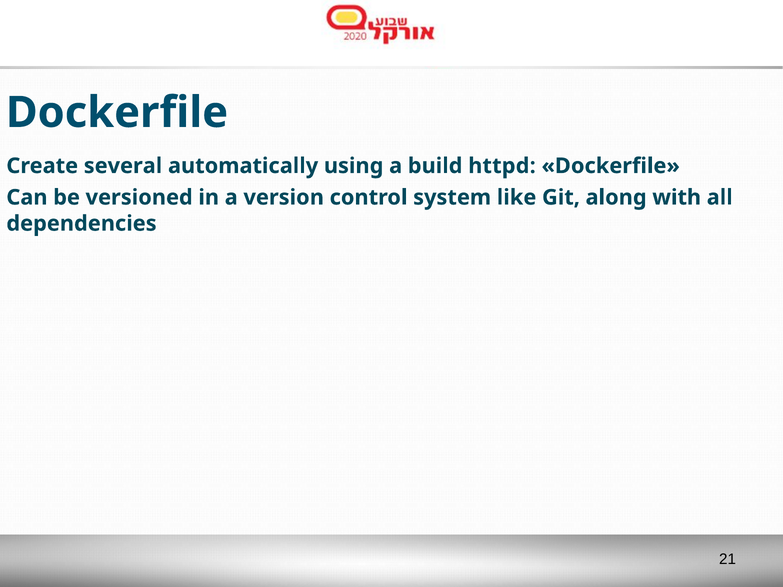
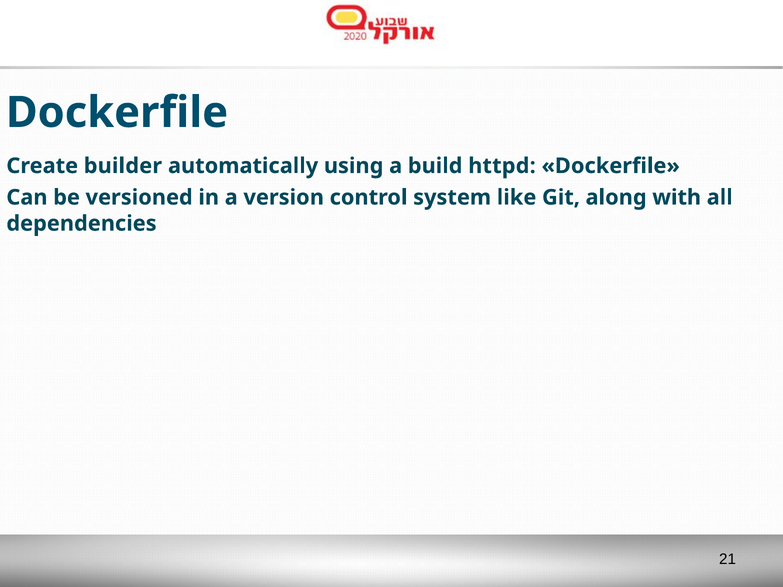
several: several -> builder (123, 166)
